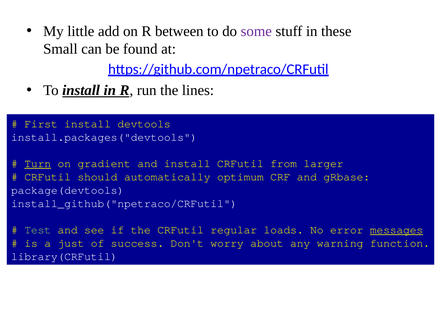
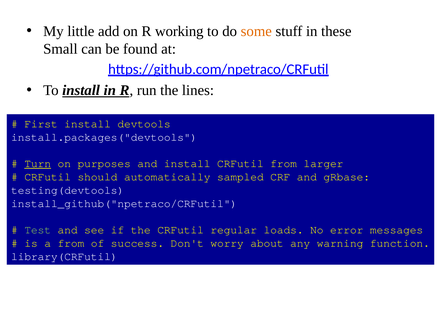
between: between -> working (179, 31)
some colour: purple -> orange (256, 31)
gradient: gradient -> purposes (104, 164)
optimum: optimum -> sampled (240, 177)
package(devtools: package(devtools -> testing(devtools (68, 190)
messages underline: present -> none (397, 230)
a just: just -> from (71, 243)
